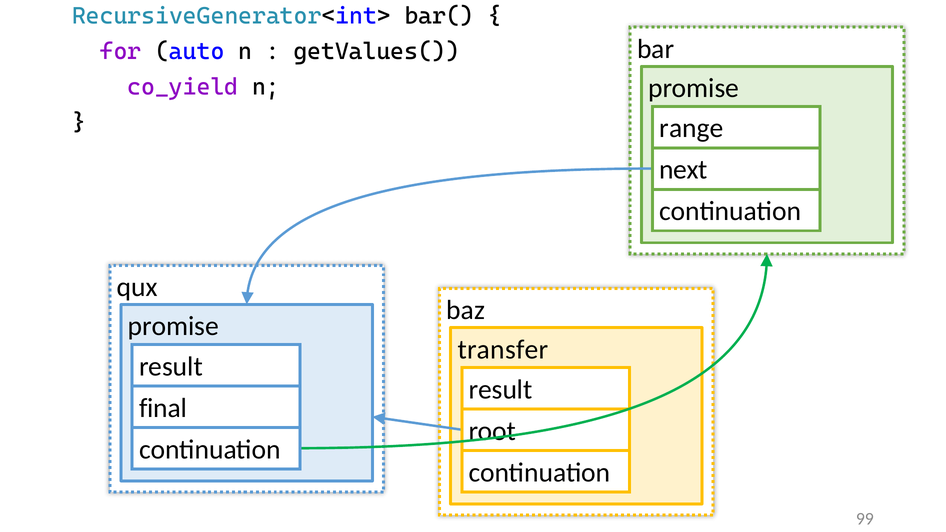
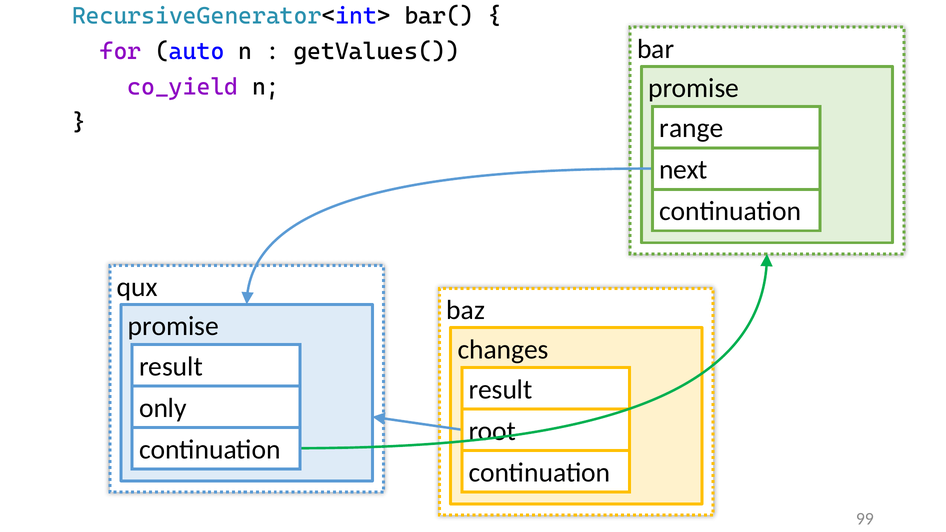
transfer: transfer -> changes (503, 350)
final: final -> only (163, 408)
